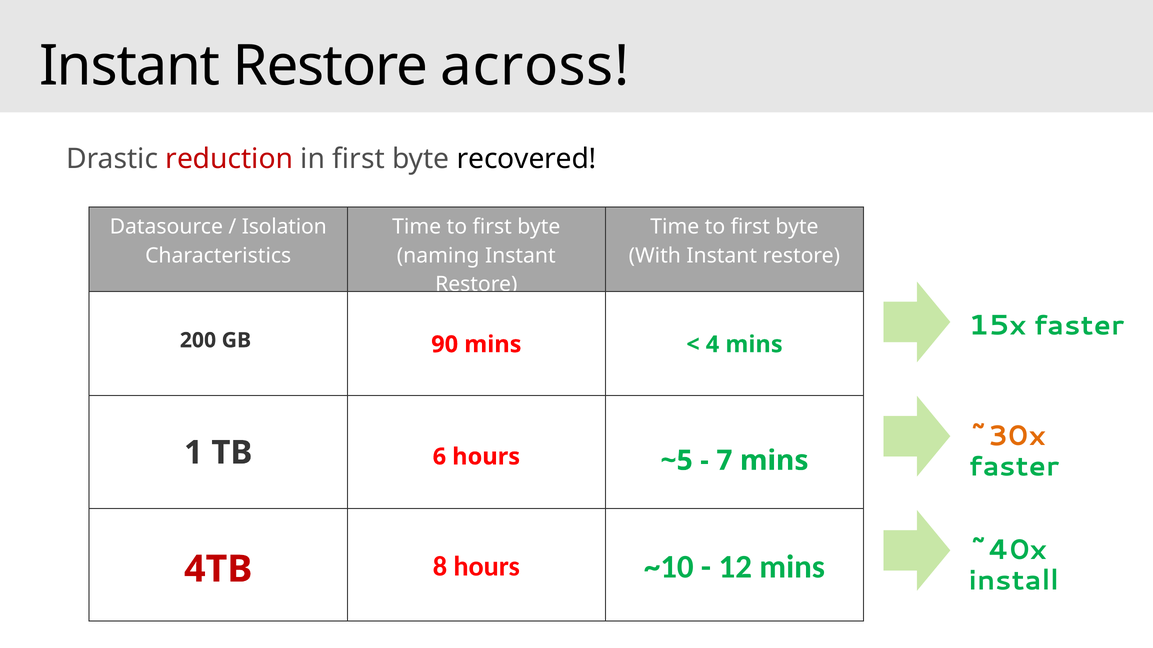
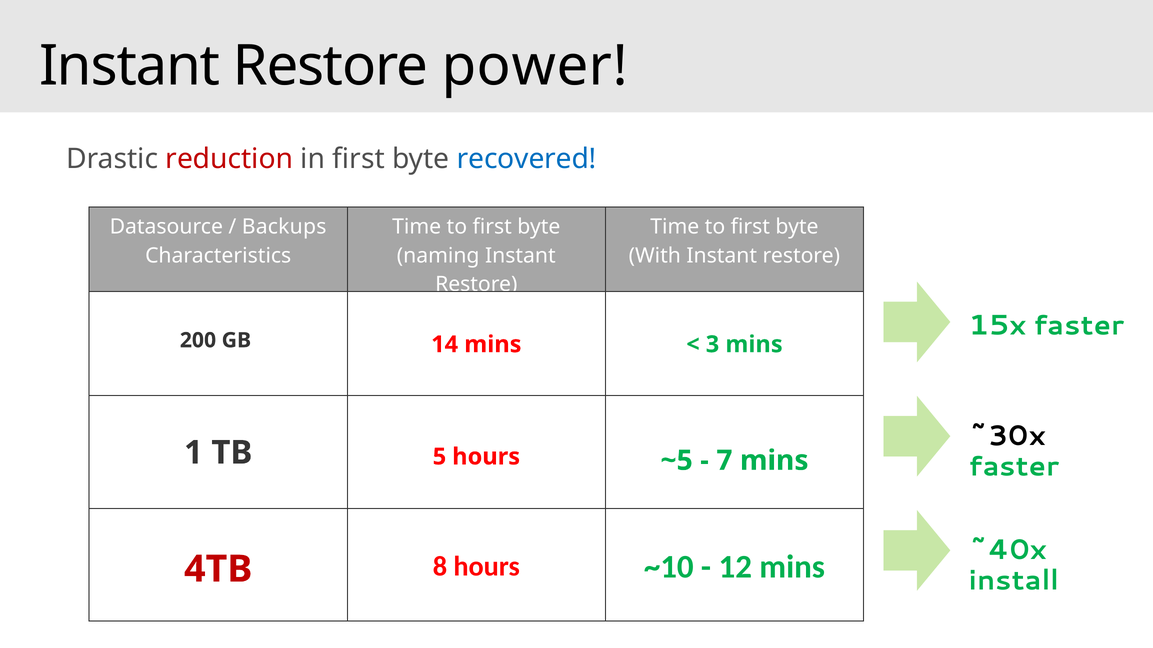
across: across -> power (535, 66)
recovered colour: black -> blue (527, 159)
Isolation: Isolation -> Backups (284, 227)
90: 90 -> 14 (445, 345)
4: 4 -> 3 (712, 345)
~30x colour: orange -> black (1007, 436)
6: 6 -> 5 (439, 457)
